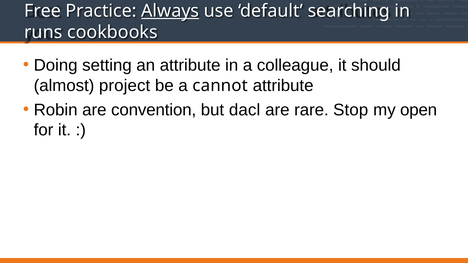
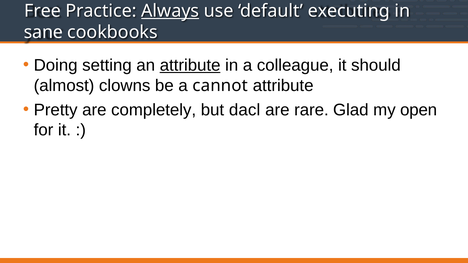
searching: searching -> executing (349, 11)
runs: runs -> sane (43, 32)
attribute underline: none -> present (190, 65)
project: project -> clowns (125, 86)
Robin: Robin -> Pretty (56, 110)
convention: convention -> completely (154, 110)
Stop: Stop -> Glad (351, 110)
